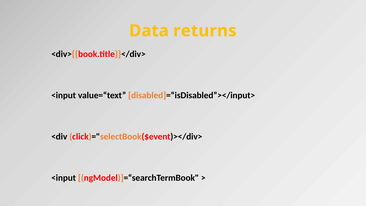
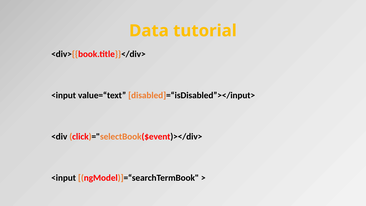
returns: returns -> tutorial (205, 31)
